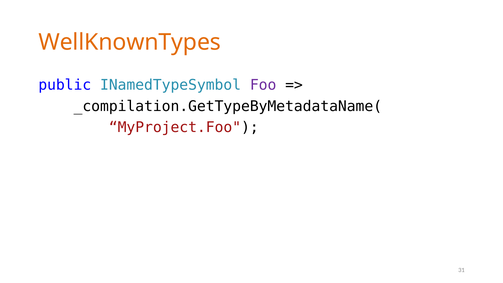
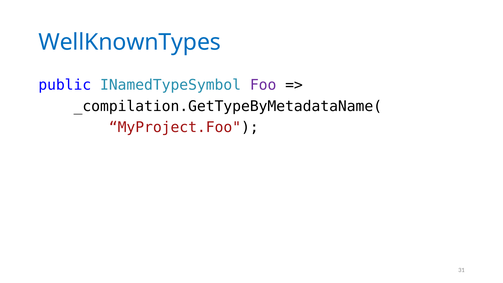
WellKnownTypes colour: orange -> blue (130, 42)
